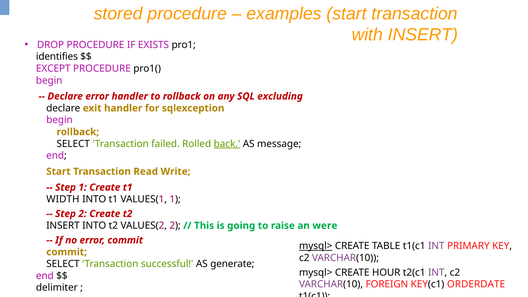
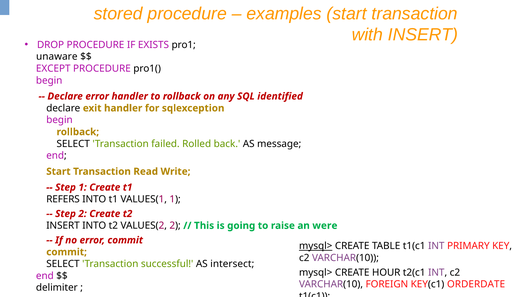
identifies: identifies -> unaware (57, 57)
excluding: excluding -> identified (280, 96)
back underline: present -> none (227, 144)
WIDTH: WIDTH -> REFERS (63, 199)
generate: generate -> intersect (232, 264)
